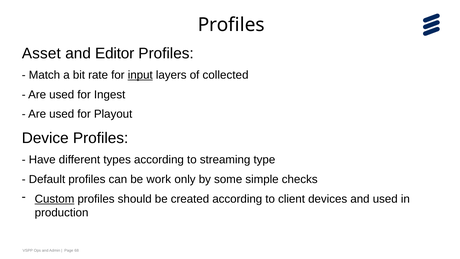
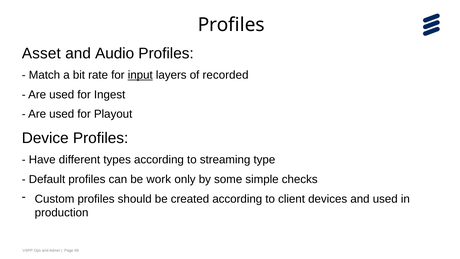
Editor: Editor -> Audio (115, 53)
collected: collected -> recorded (226, 75)
Custom underline: present -> none (55, 199)
